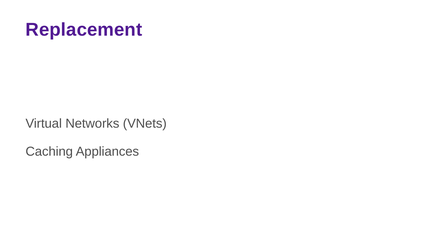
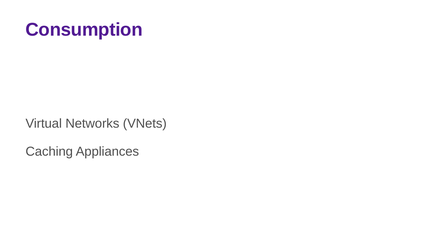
Replacement: Replacement -> Consumption (84, 30)
